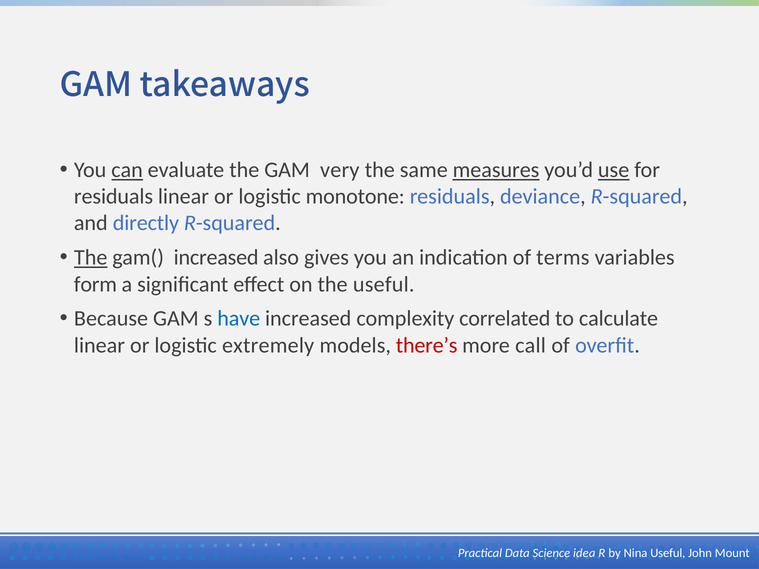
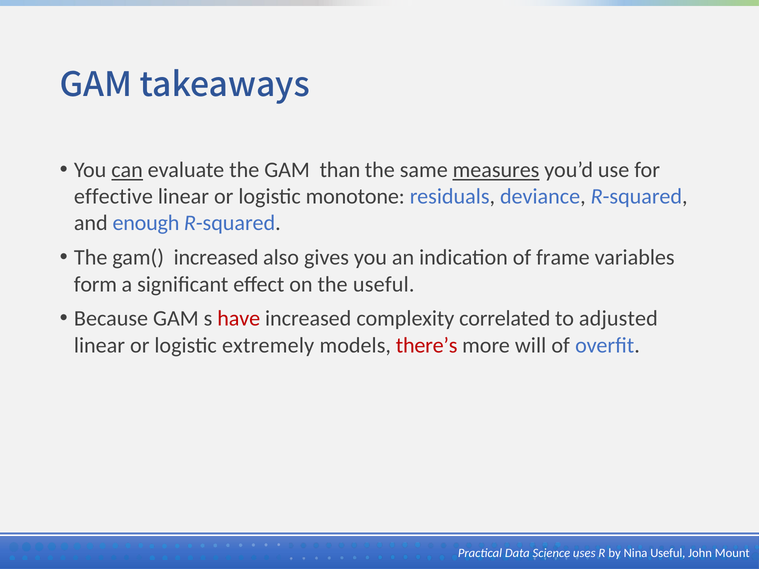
very: very -> than (340, 170)
use underline: present -> none (614, 170)
residuals: residuals -> effective (113, 197)
directly: directly -> enough (146, 223)
The underline: present -> none (91, 258)
terms: terms -> frame (563, 258)
have colour: blue -> red (239, 319)
calculate: calculate -> adjusted (618, 319)
call: call -> will (531, 345)
idea: idea -> uses (584, 553)
